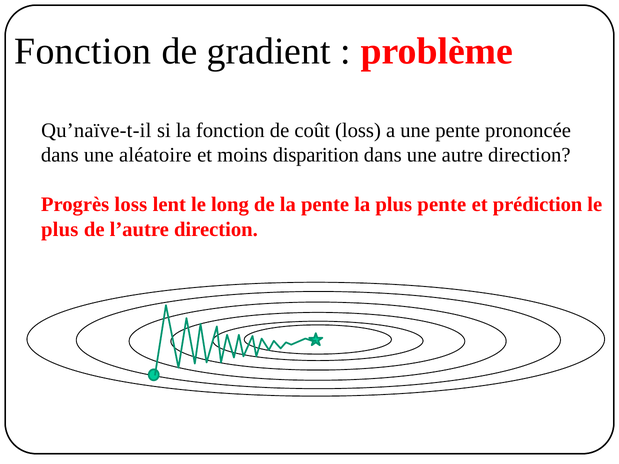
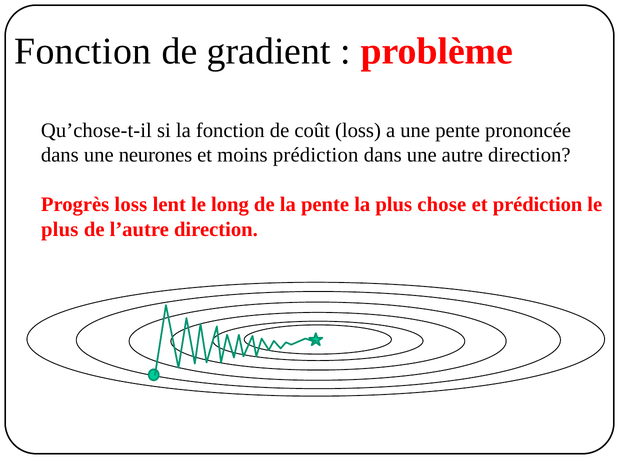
Qu’naïve-t-il: Qu’naïve-t-il -> Qu’chose-t-il (96, 130)
aléatoire: aléatoire -> neurones (156, 155)
moins disparition: disparition -> prédiction (316, 155)
plus pente: pente -> chose (442, 205)
